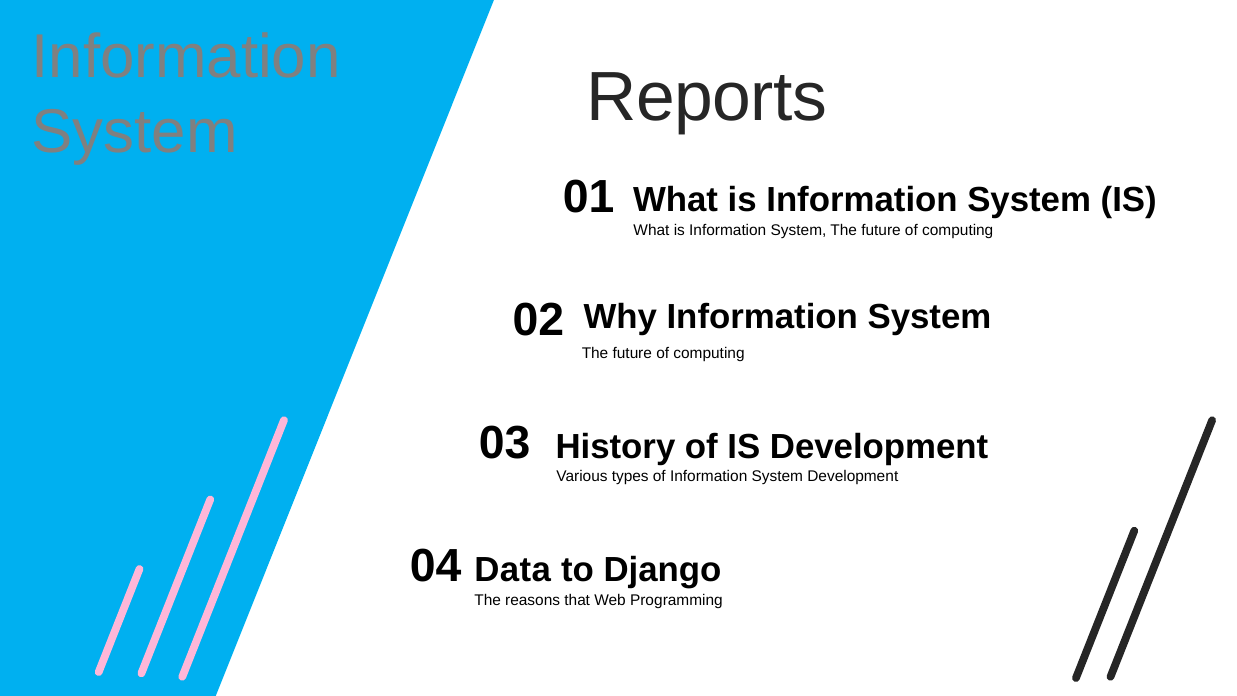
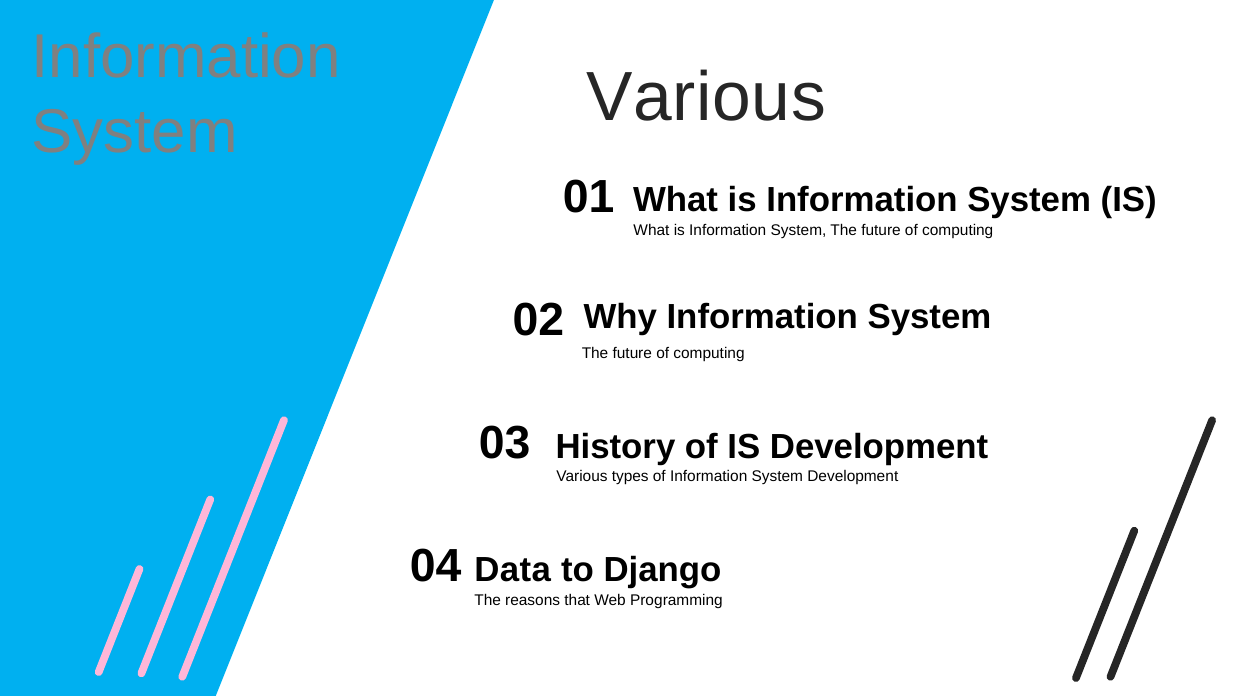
Reports: Reports -> Various (706, 97)
